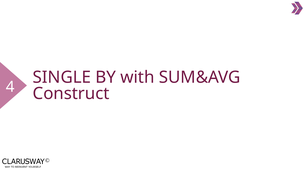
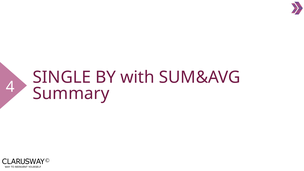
Construct: Construct -> Summary (71, 94)
